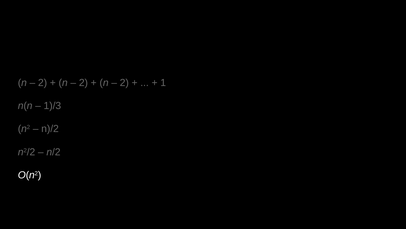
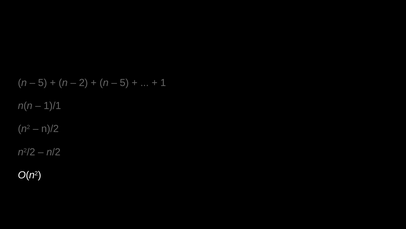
2: 2 -> 5 (43, 83)
2: 2 -> 5 (124, 83)
1)/3: 1)/3 -> 1)/1 (52, 106)
